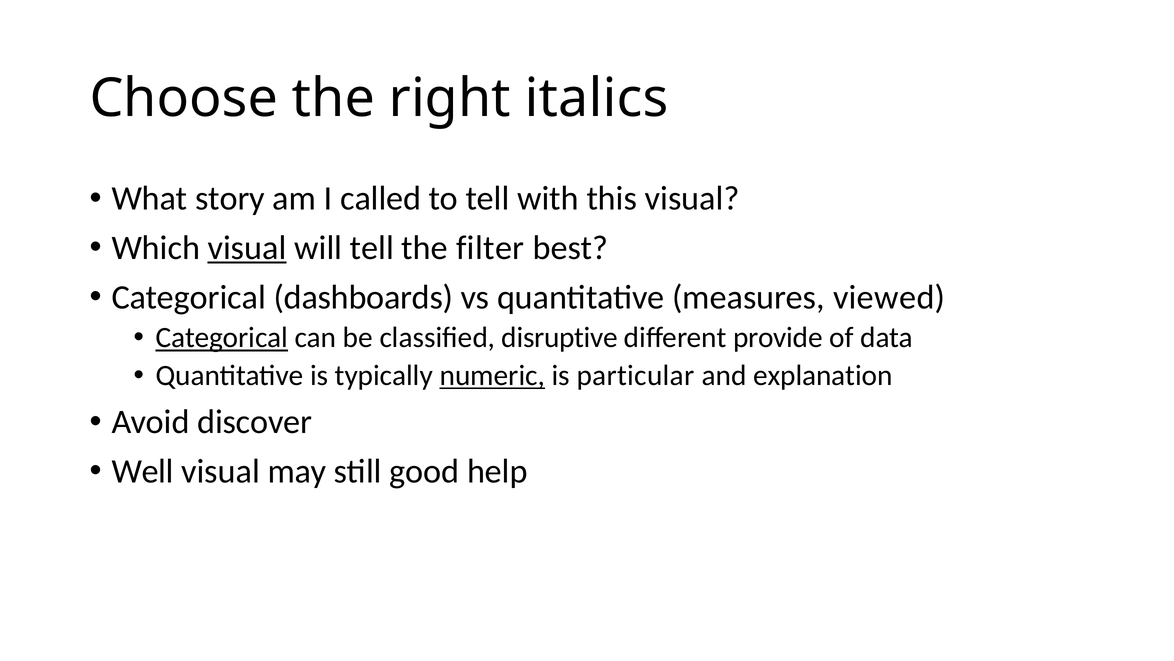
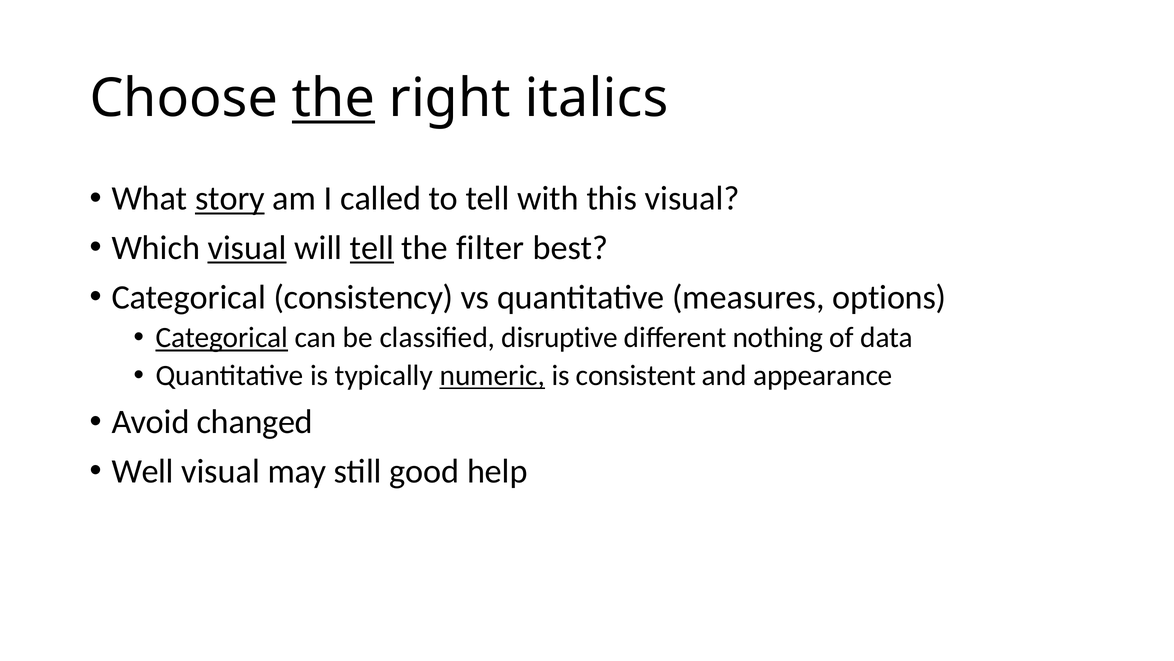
the underline: none -> present (333, 99)
story underline: none -> present (230, 198)
tell underline: none -> present (372, 248)
dashboards: dashboards -> consistency (363, 297)
viewed: viewed -> options (889, 297)
provide: provide -> nothing (778, 337)
particular: particular -> consistent (636, 375)
explanation: explanation -> appearance (823, 375)
discover: discover -> changed (255, 422)
